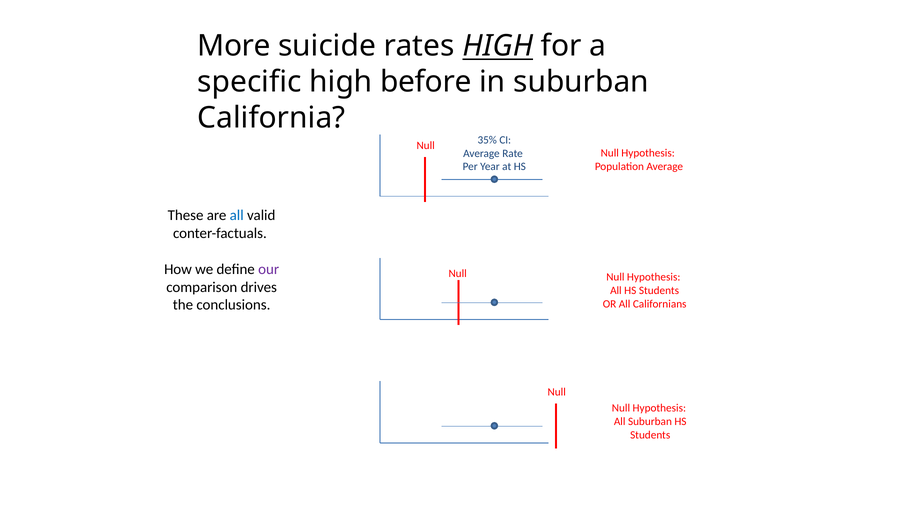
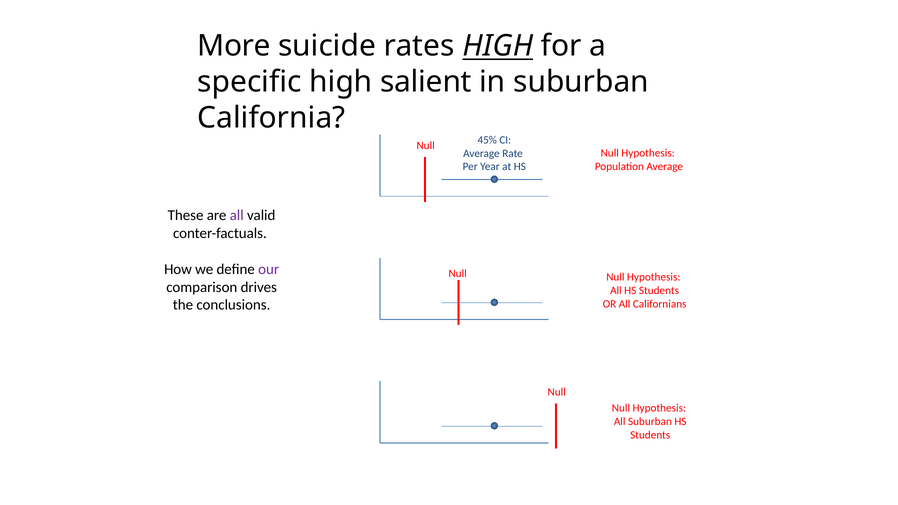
before: before -> salient (426, 82)
35%: 35% -> 45% (487, 140)
all colour: blue -> purple (237, 215)
